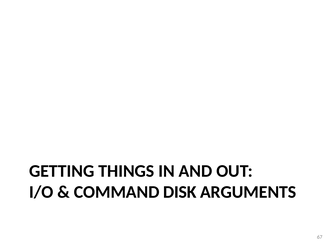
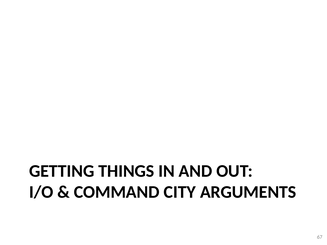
DISK: DISK -> CITY (180, 192)
